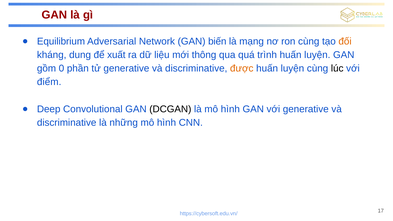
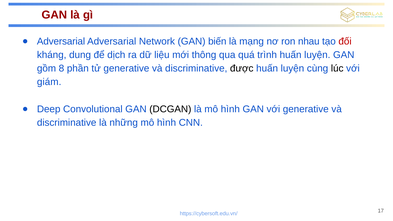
Equilibrium: Equilibrium -> Adversarial (61, 41)
ron cùng: cùng -> nhau (309, 41)
đối colour: orange -> red (345, 41)
xuất: xuất -> dịch (116, 55)
0: 0 -> 8 (61, 68)
được colour: orange -> black (242, 68)
điểm: điểm -> giám (49, 82)
